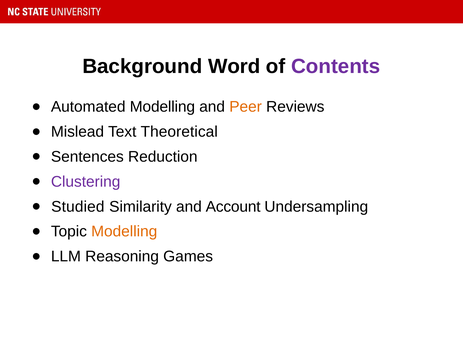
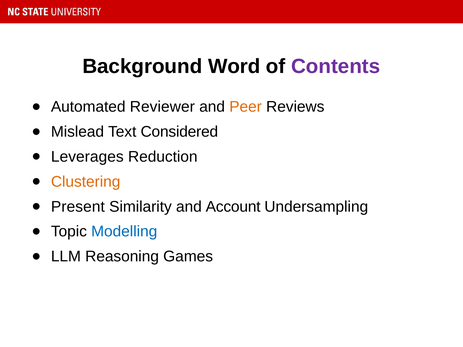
Automated Modelling: Modelling -> Reviewer (162, 107)
Theoretical: Theoretical -> Considered (179, 132)
Sentences: Sentences -> Leverages (87, 157)
Clustering colour: purple -> orange (86, 182)
Studied: Studied -> Present (78, 207)
Modelling colour: orange -> blue (124, 232)
